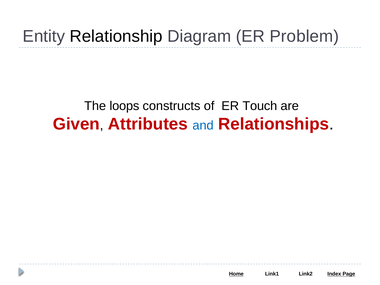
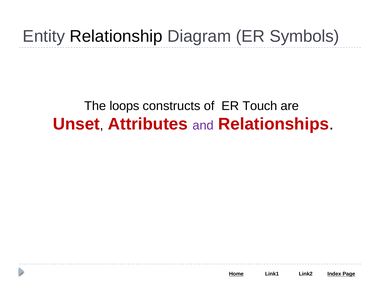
Problem: Problem -> Symbols (304, 36)
Given: Given -> Unset (76, 124)
and colour: blue -> purple (203, 125)
